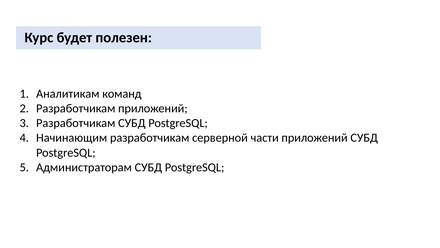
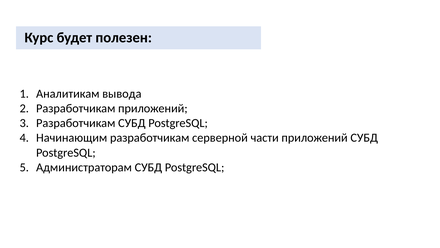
команд: команд -> вывода (122, 94)
